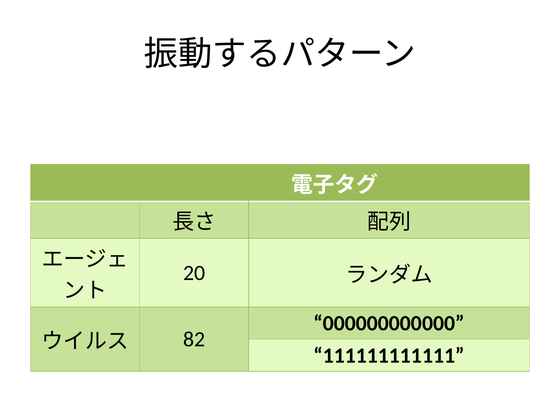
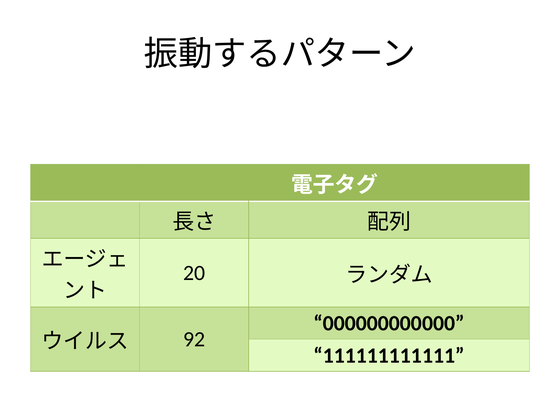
82: 82 -> 92 (194, 339)
